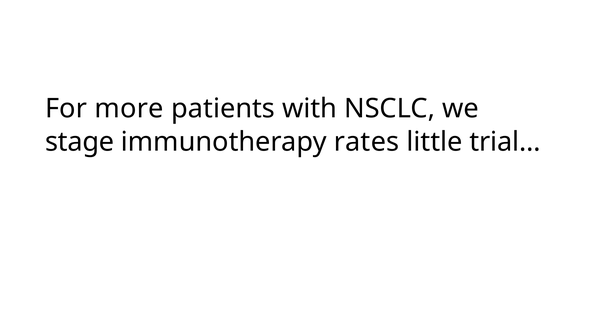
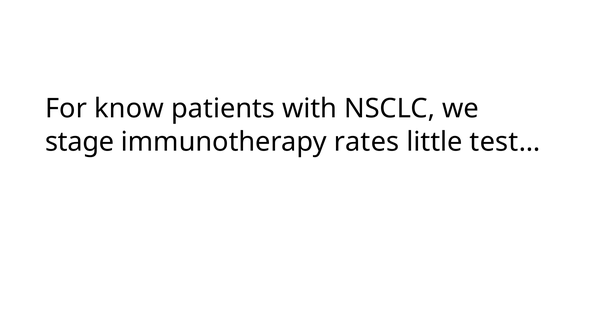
more: more -> know (129, 109)
trial…: trial… -> test… (505, 142)
